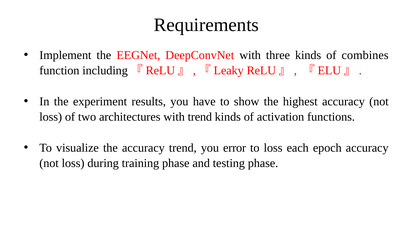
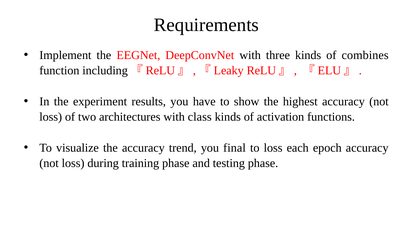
with trend: trend -> class (200, 117)
error: error -> final (234, 148)
